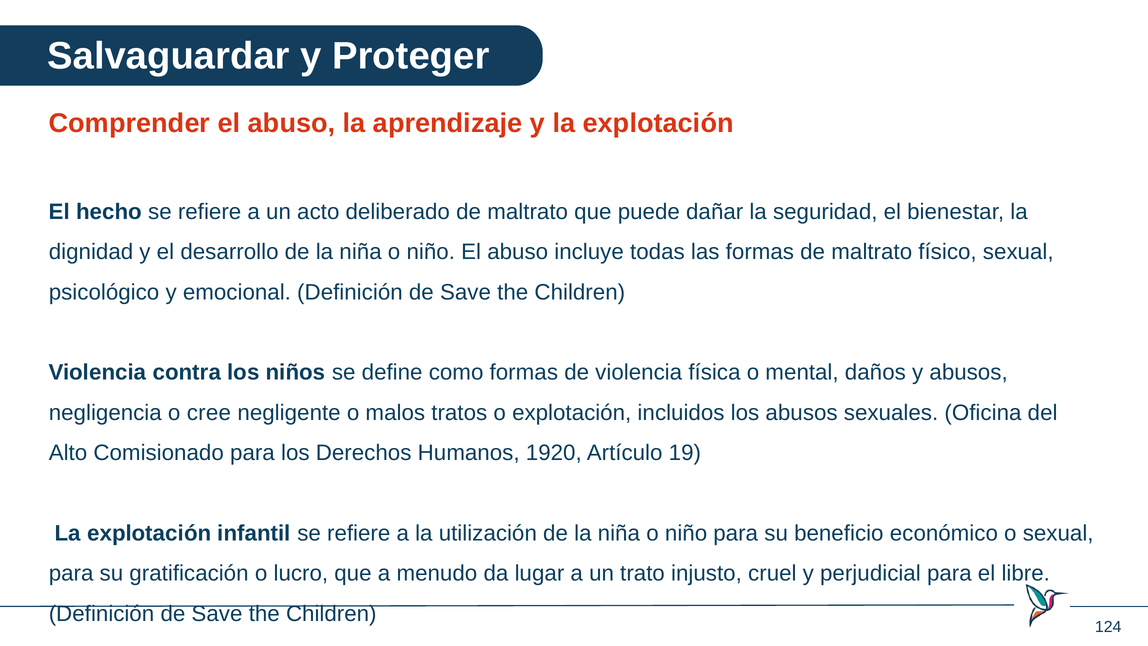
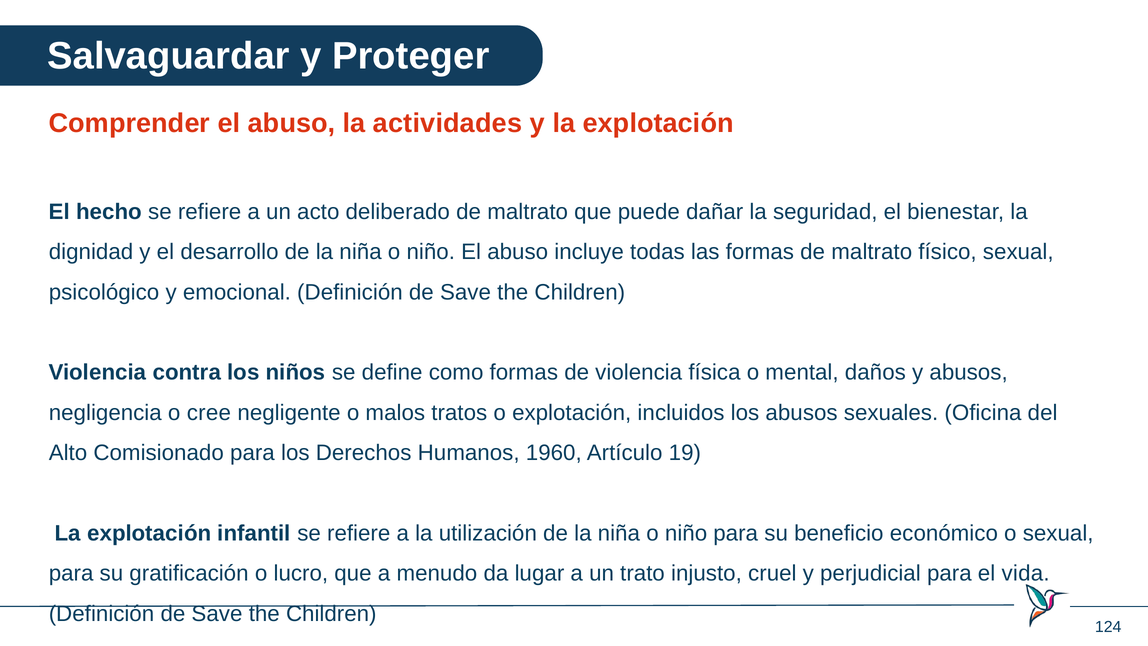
aprendizaje: aprendizaje -> actividades (448, 123)
1920: 1920 -> 1960 (554, 453)
libre: libre -> vida (1026, 573)
